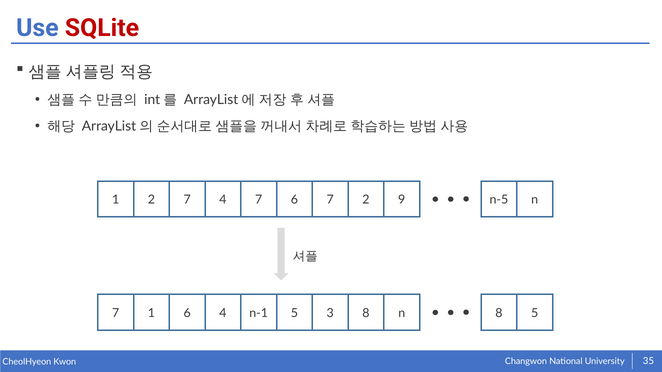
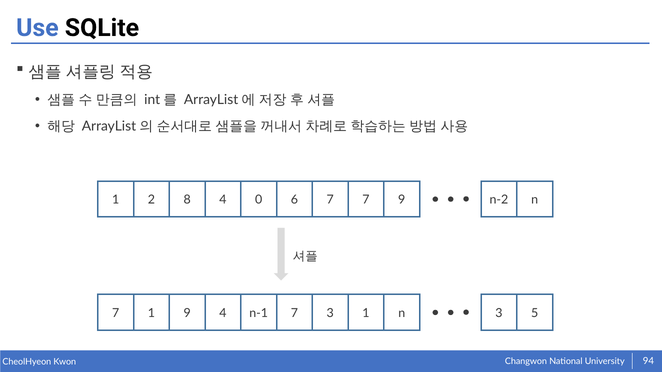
SQLite colour: red -> black (102, 28)
2 7: 7 -> 8 (187, 200)
4 7: 7 -> 0 (259, 200)
7 2: 2 -> 7 (366, 200)
n-5: n-5 -> n-2 (499, 200)
1 6: 6 -> 9 (187, 313)
n-1 5: 5 -> 7 (294, 313)
3 8: 8 -> 1 (366, 313)
n 8: 8 -> 3 (499, 313)
35: 35 -> 94 (648, 362)
